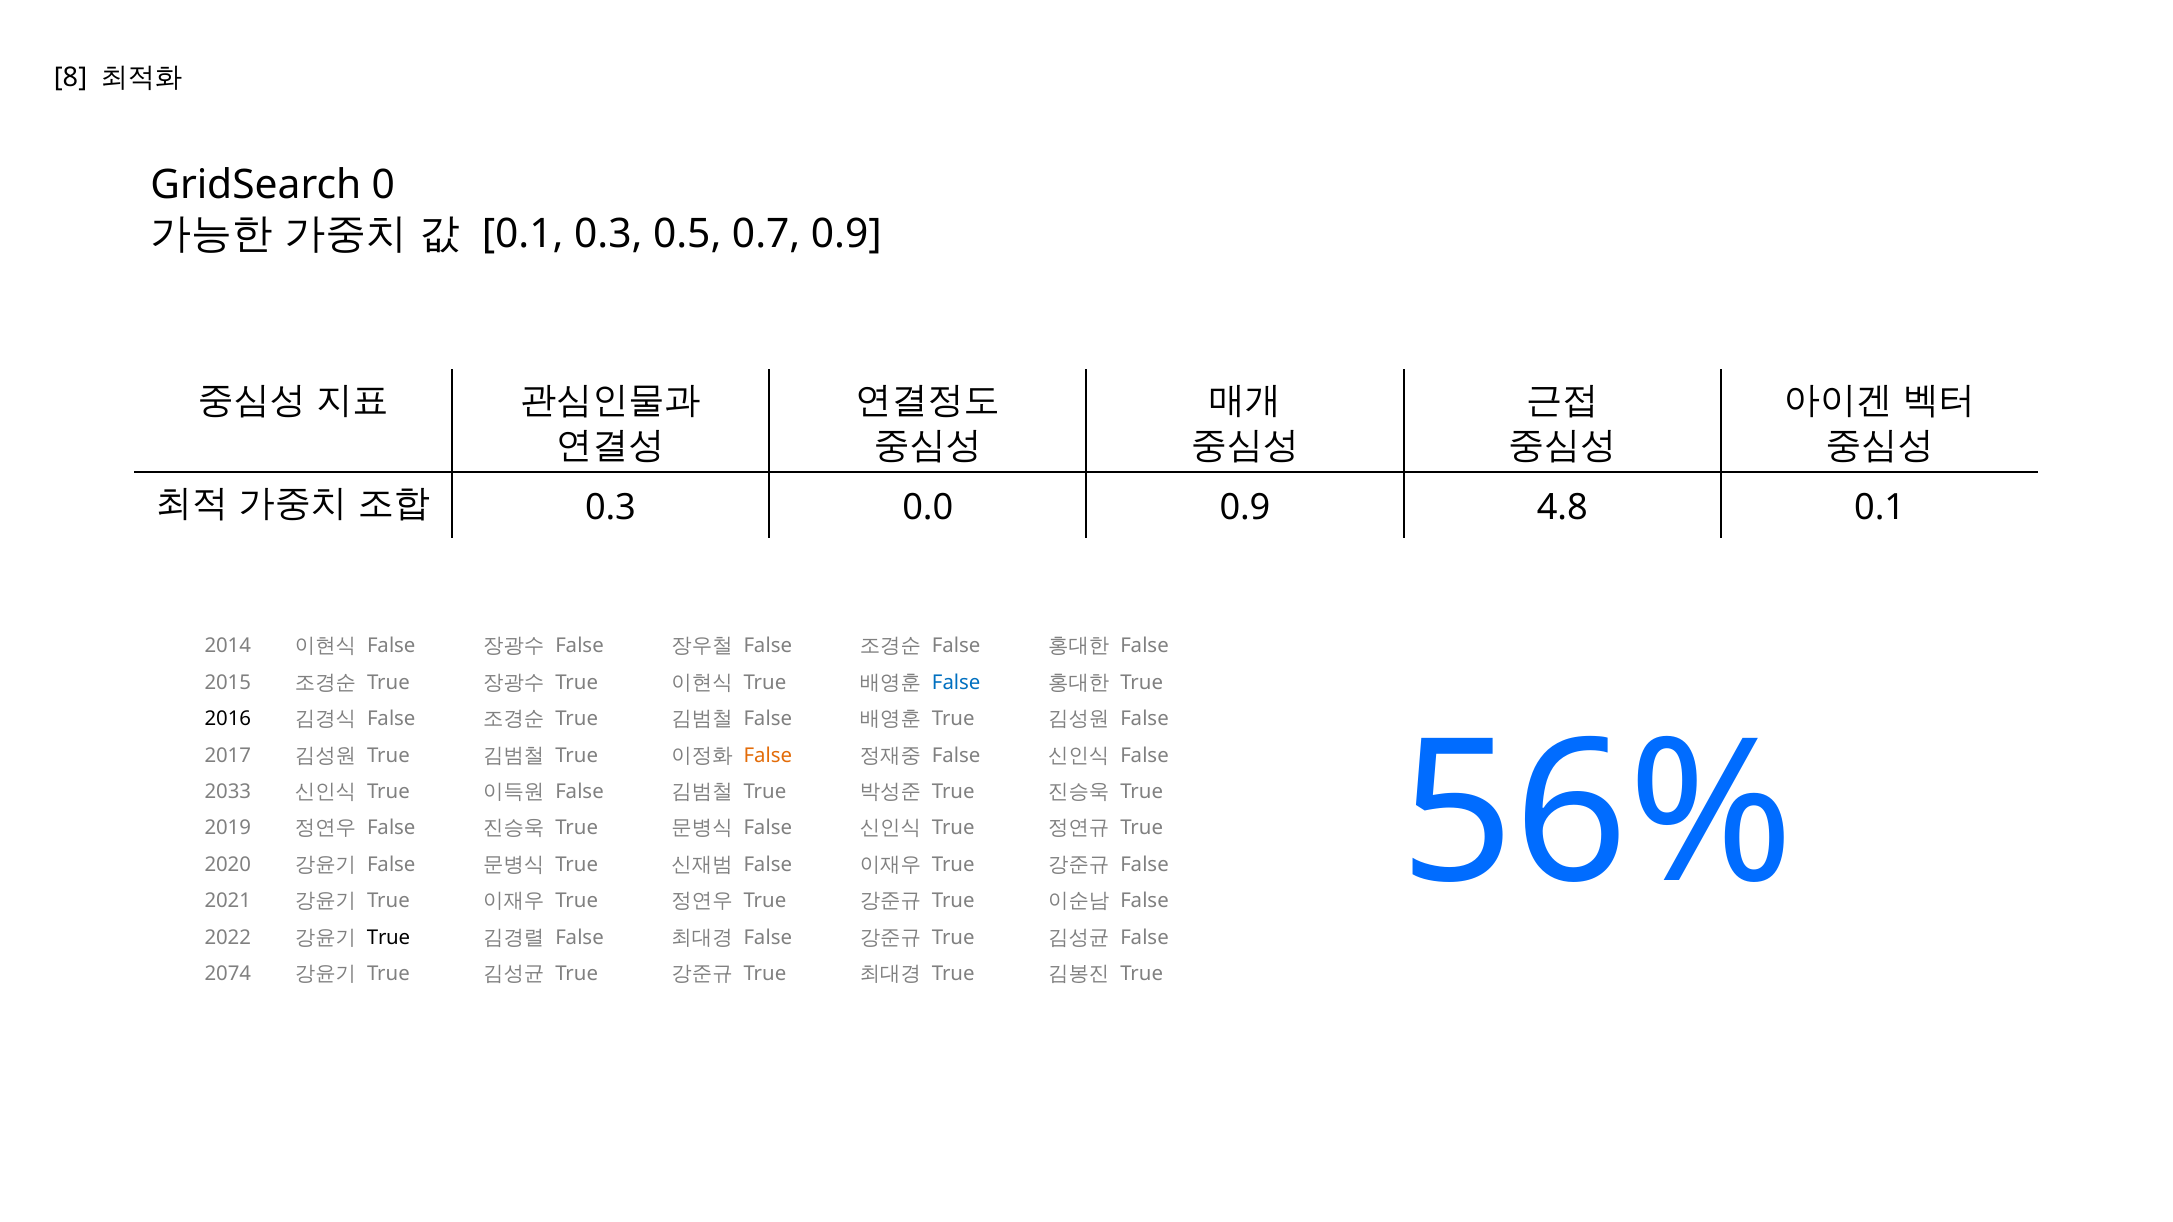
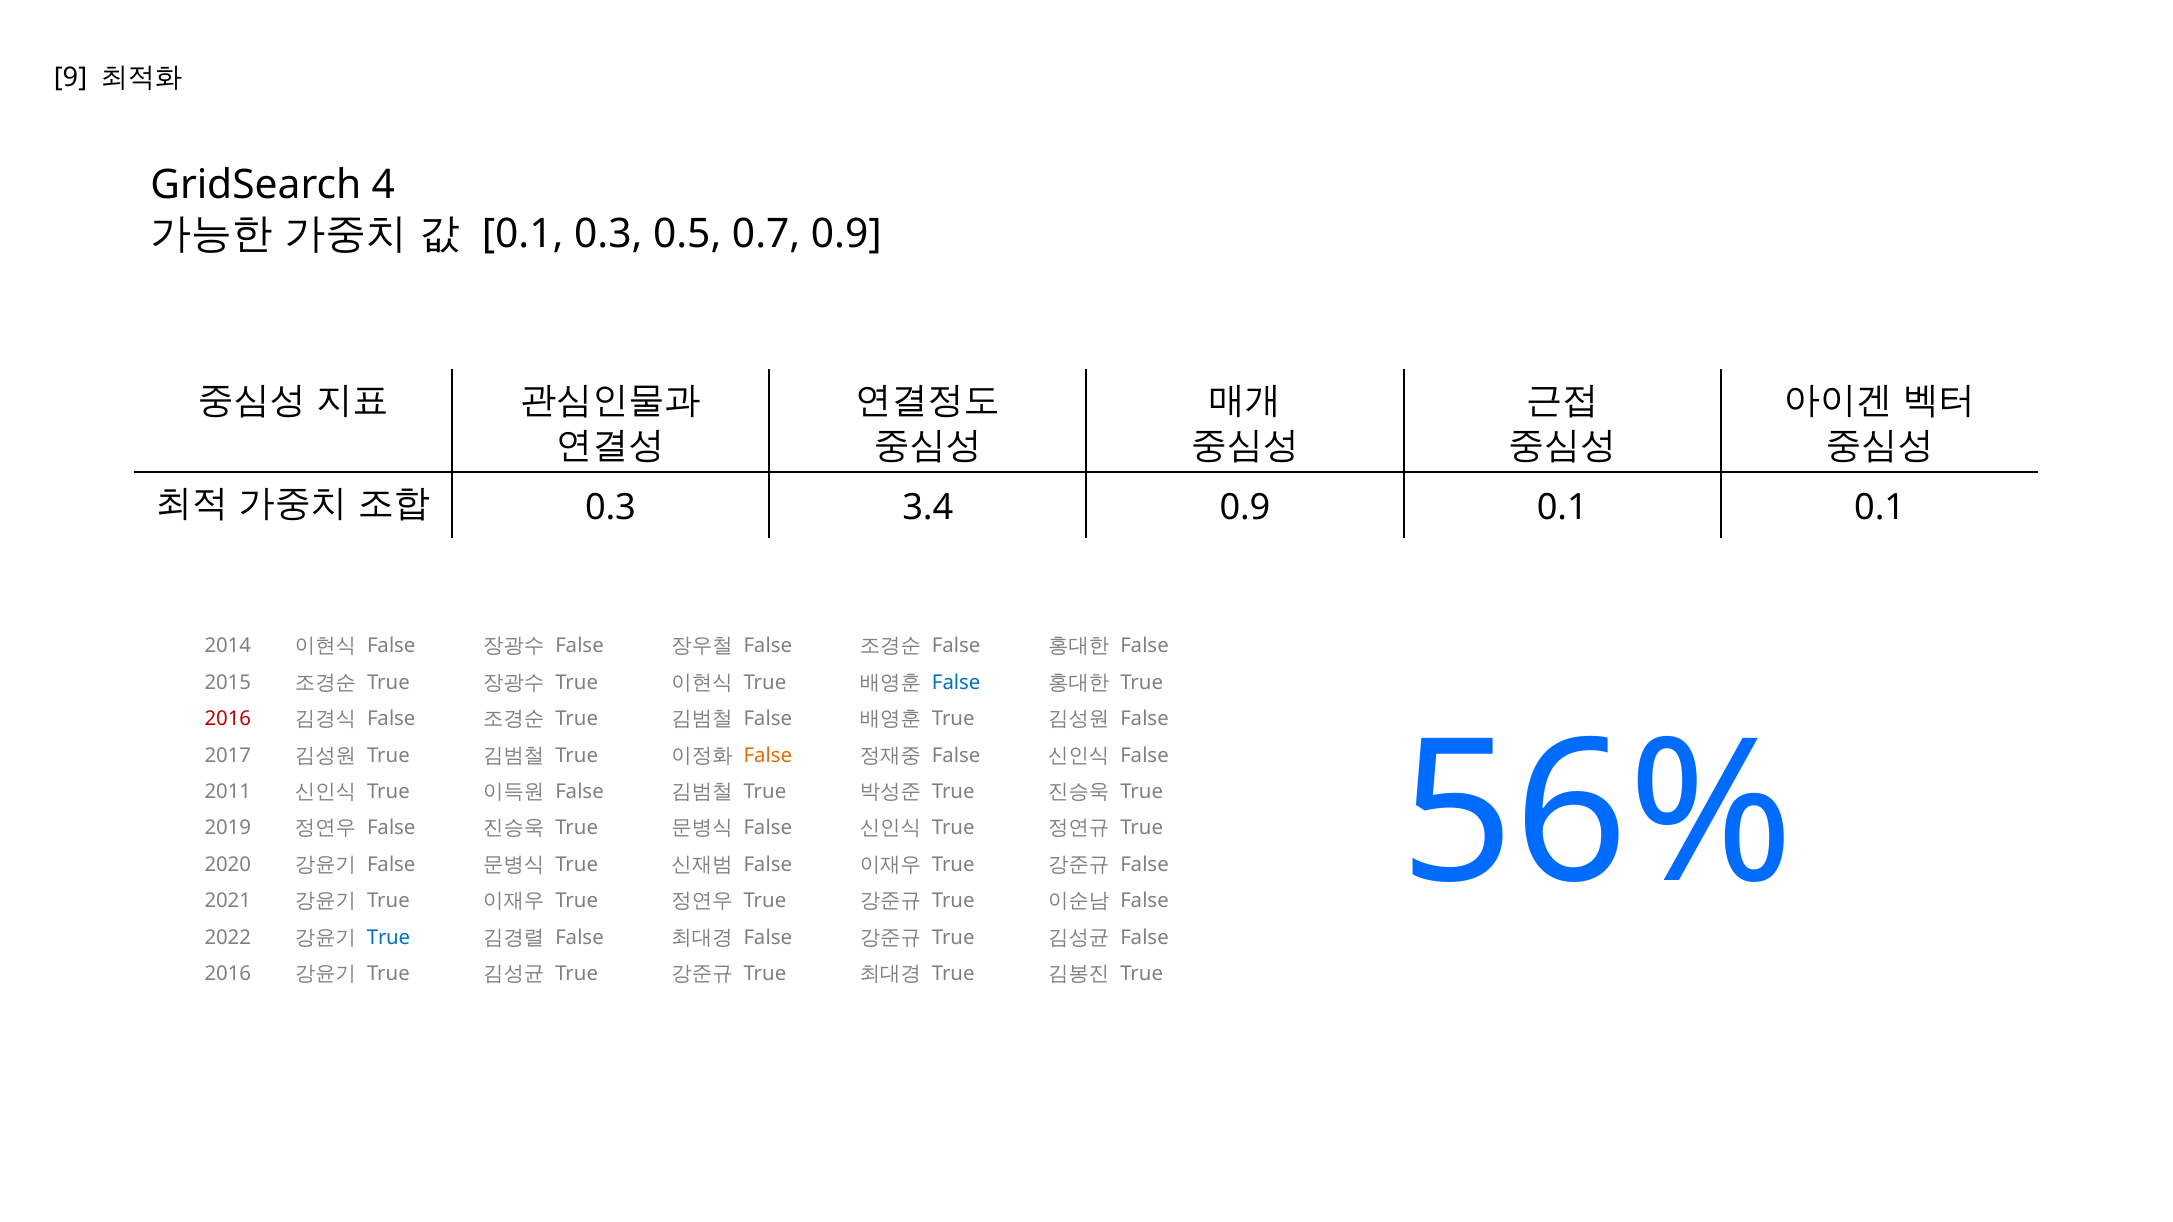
8: 8 -> 9 (71, 77)
0: 0 -> 4 (383, 185)
0.0: 0.0 -> 3.4 (928, 507)
0.9 4.8: 4.8 -> 0.1 (1562, 507)
2016 colour: black -> red (228, 719)
2033: 2033 -> 2011 (228, 792)
True colour: black -> blue (389, 938)
2074: 2074 -> 2016 (228, 974)
